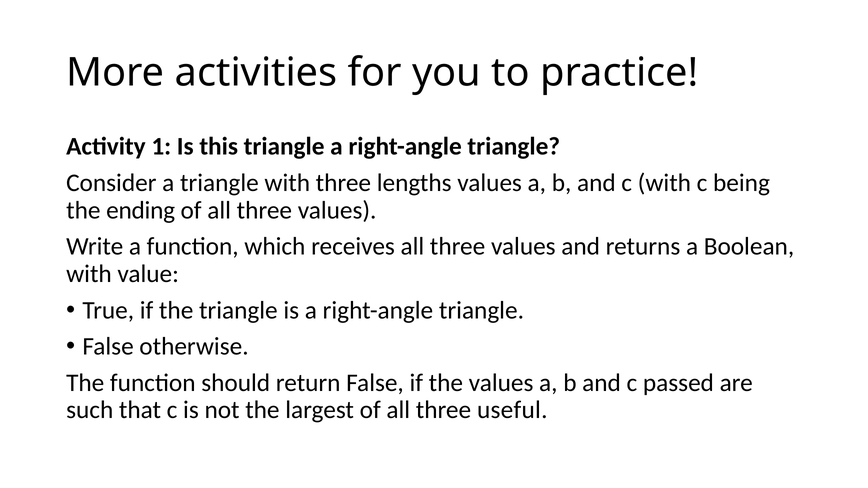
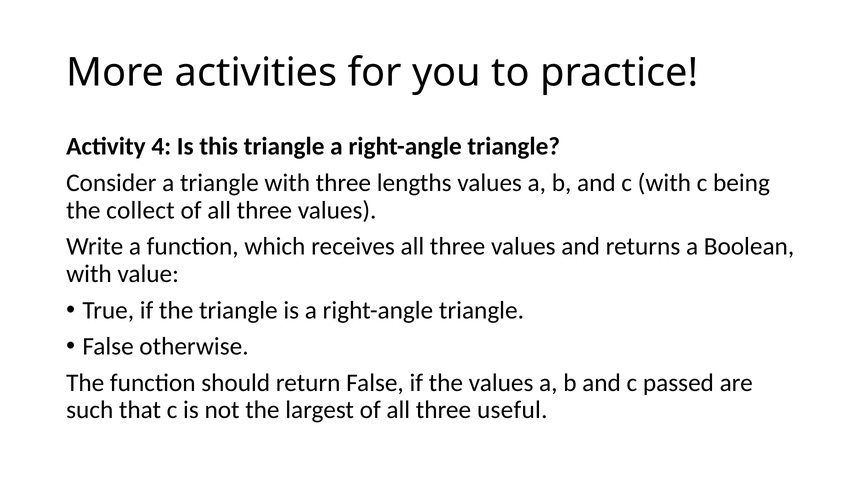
1: 1 -> 4 (161, 147)
ending: ending -> collect (140, 210)
